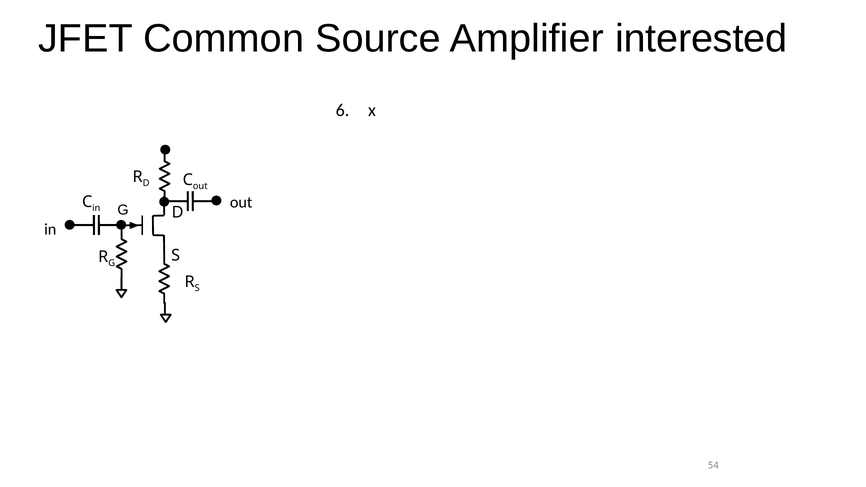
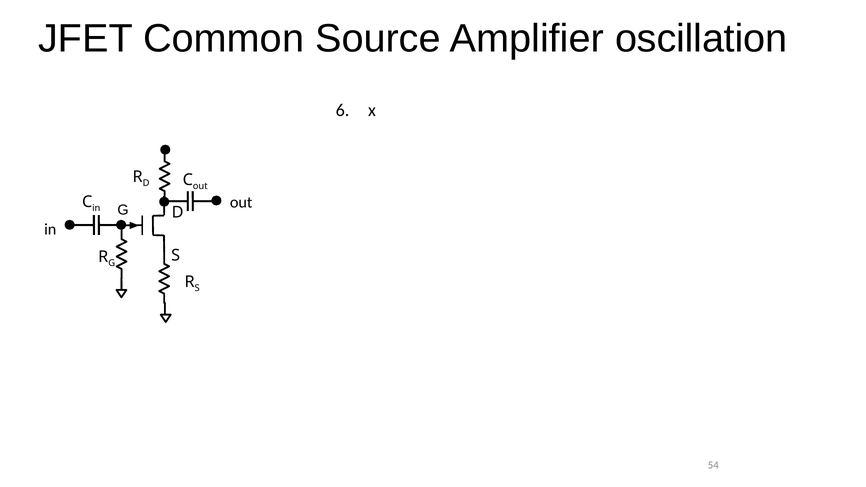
interested: interested -> oscillation (701, 39)
